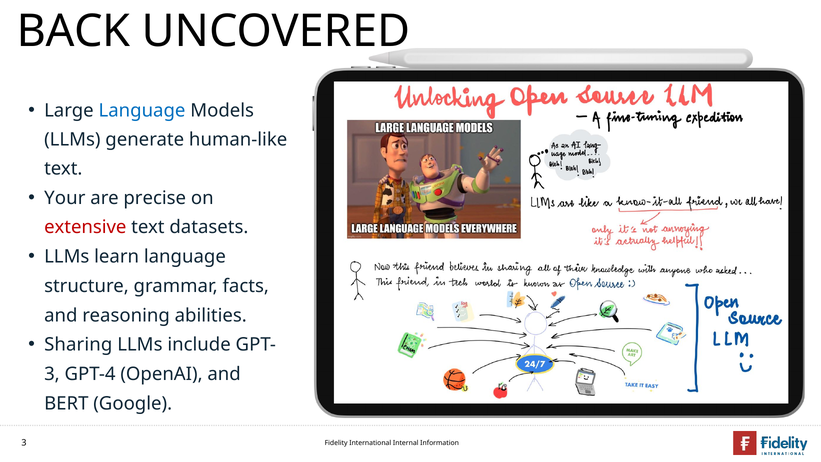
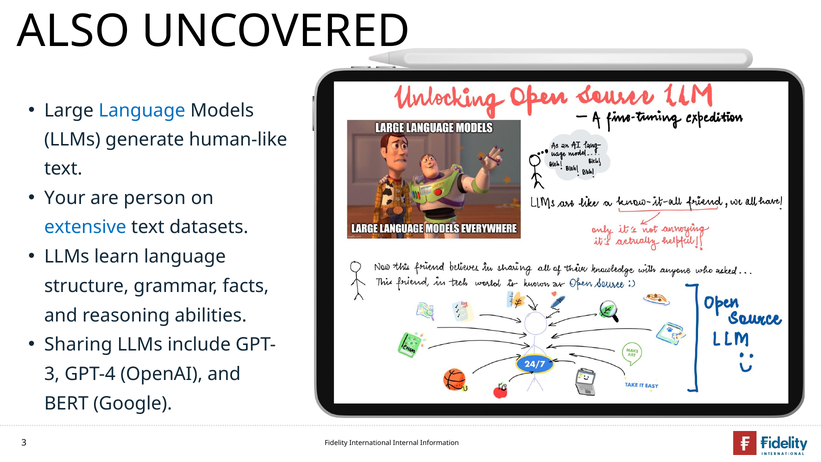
BACK: BACK -> ALSO (73, 31)
precise: precise -> person (155, 198)
extensive colour: red -> blue (85, 227)
